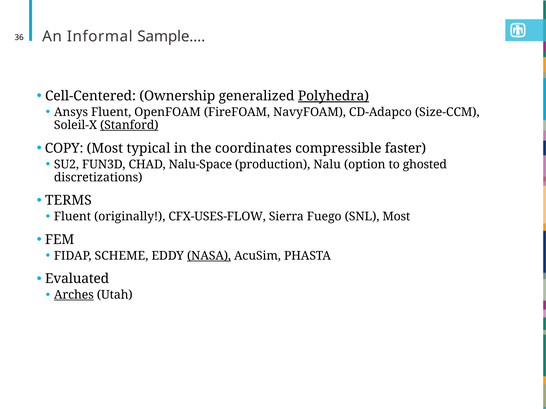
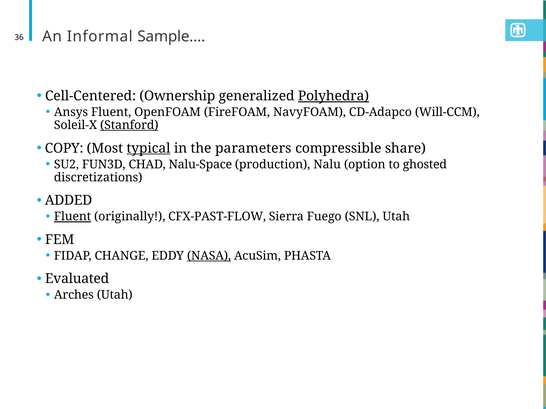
Size-CCM: Size-CCM -> Will-CCM (447, 112)
typical underline: none -> present (148, 148)
coordinates: coordinates -> parameters (253, 148)
faster: faster -> share (405, 148)
TERMS: TERMS -> ADDED (69, 201)
Fluent underline: none -> present (73, 217)
CFX-USES-FLOW: CFX-USES-FLOW -> CFX-PAST-FLOW (217, 217)
SNL Most: Most -> Utah (396, 217)
SCHEME: SCHEME -> CHANGE (122, 256)
Arches underline: present -> none (74, 295)
